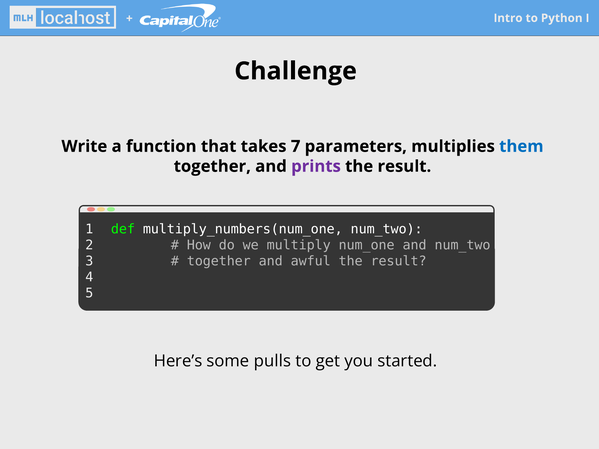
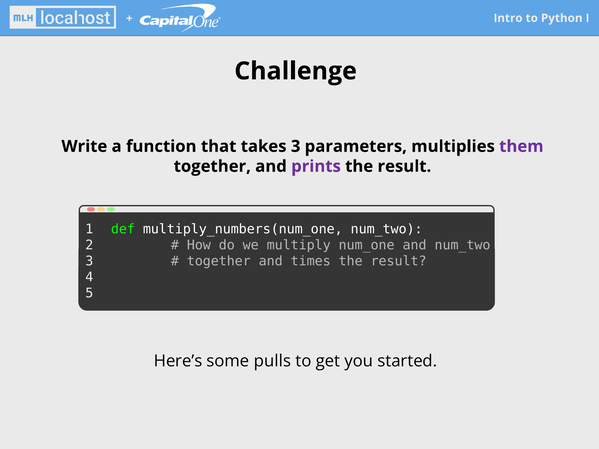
takes 7: 7 -> 3 (296, 146)
them colour: blue -> purple (521, 146)
awful: awful -> times (311, 261)
